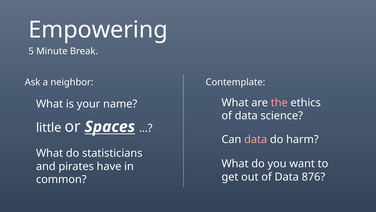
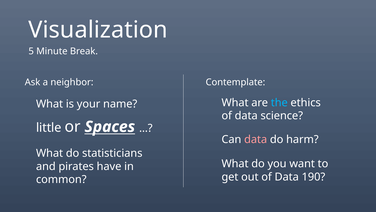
Empowering: Empowering -> Visualization (98, 30)
the colour: pink -> light blue (279, 102)
876: 876 -> 190 (313, 177)
